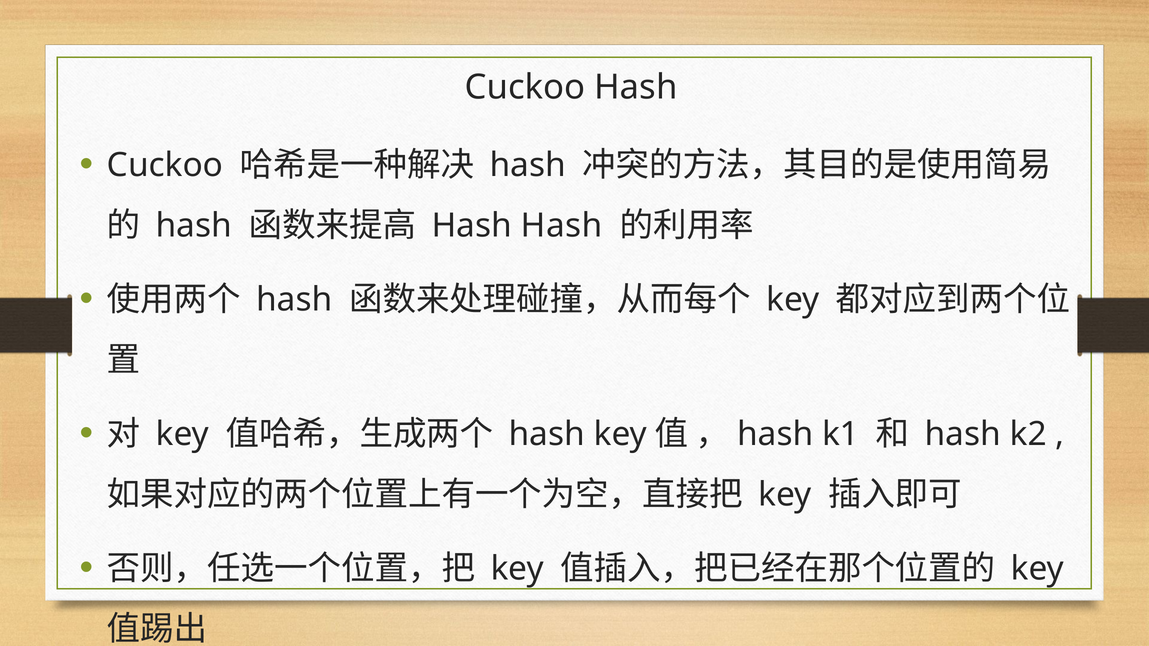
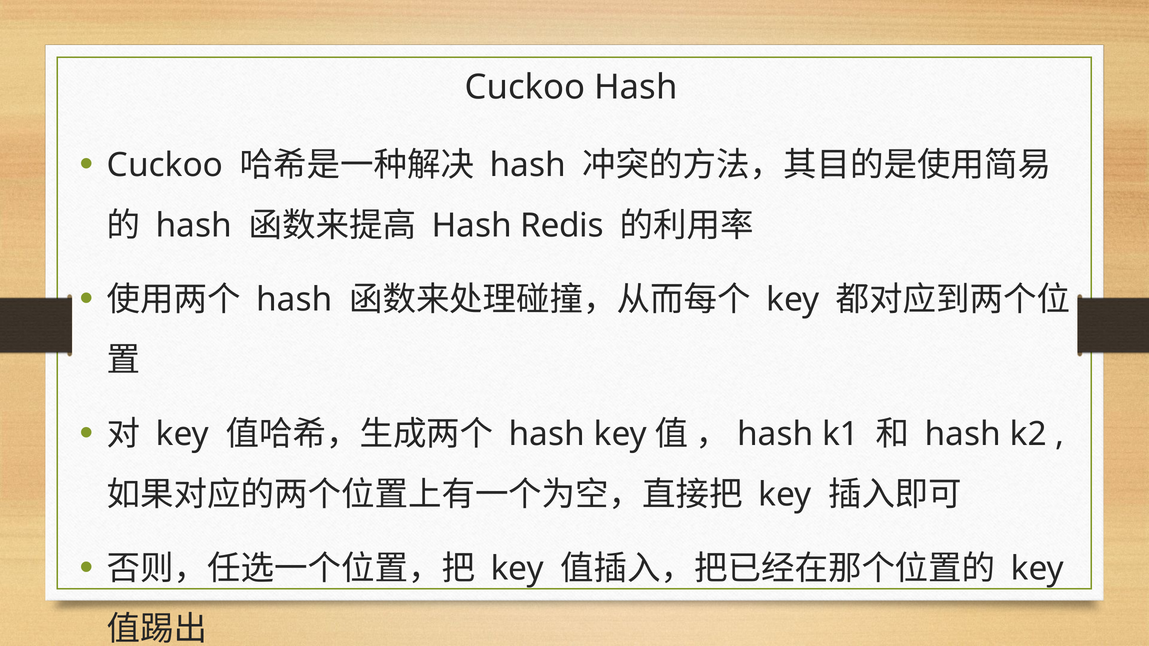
Hash Hash: Hash -> Redis (562, 226)
